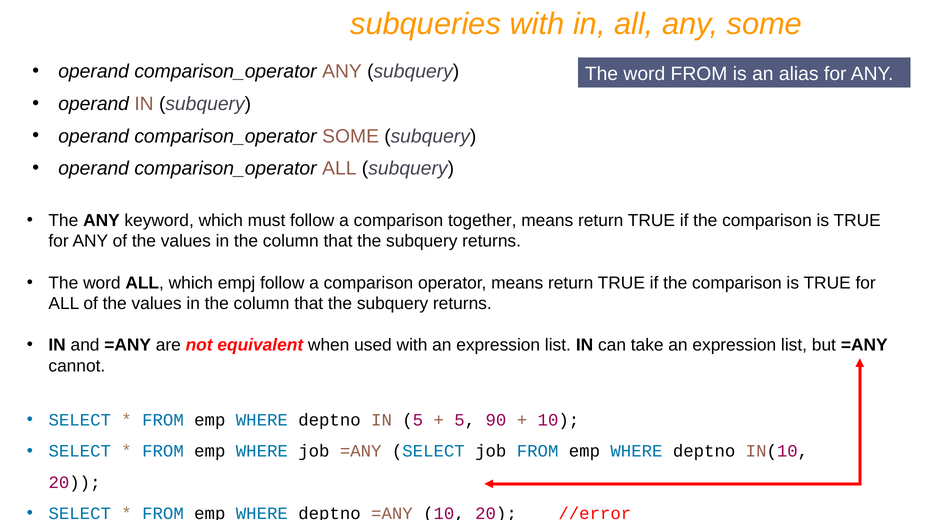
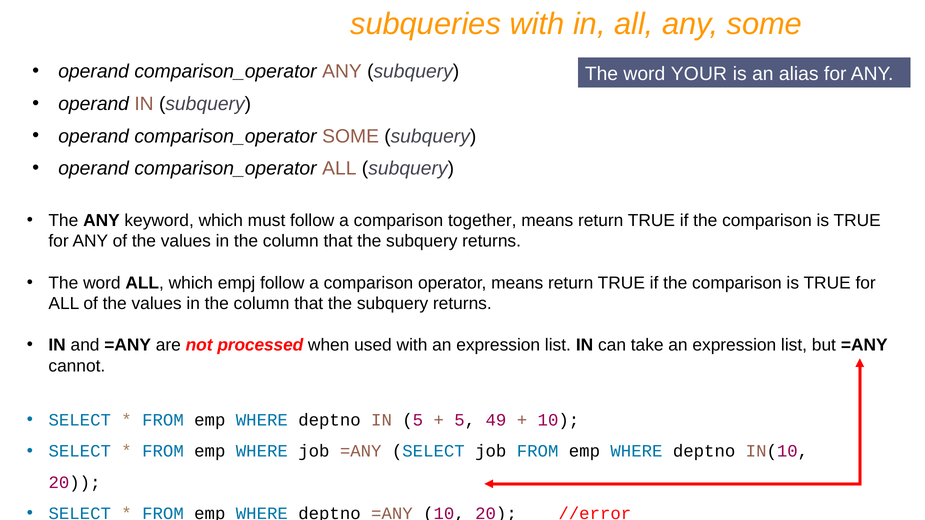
word FROM: FROM -> YOUR (699, 74)
equivalent: equivalent -> processed (260, 345)
90: 90 -> 49 (496, 420)
